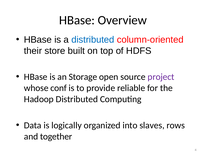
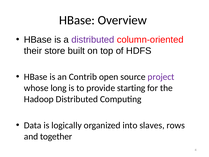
distributed colour: blue -> purple (93, 40)
Storage: Storage -> Contrib (83, 77)
conf: conf -> long (59, 88)
reliable: reliable -> starting (131, 88)
